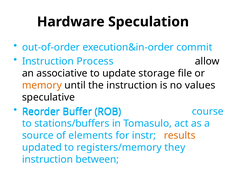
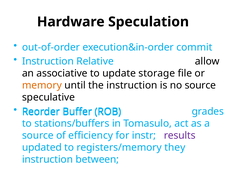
Process: Process -> Relative (95, 61)
no values: values -> source (200, 86)
course: course -> grades (208, 112)
elements: elements -> efficiency (91, 136)
results colour: orange -> purple (180, 136)
